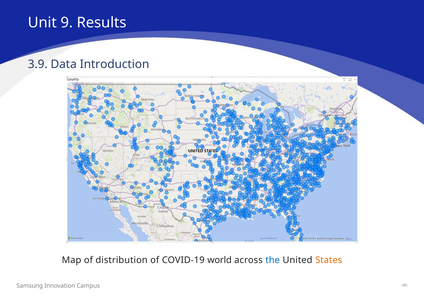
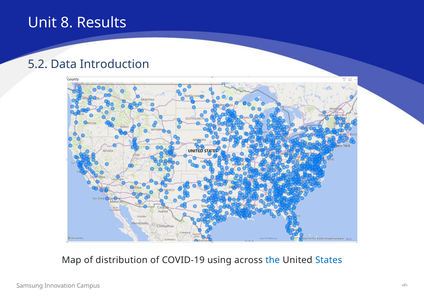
9: 9 -> 8 (67, 23)
3.9: 3.9 -> 5.2 (38, 64)
world: world -> using (219, 260)
States colour: orange -> blue (329, 260)
